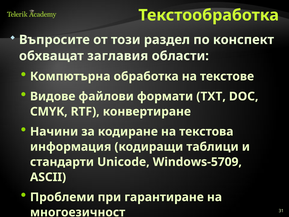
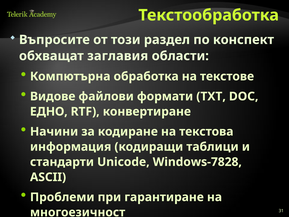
CMYK: CMYK -> ЕДНО (49, 111)
Windows-5709: Windows-5709 -> Windows-7828 (197, 162)
